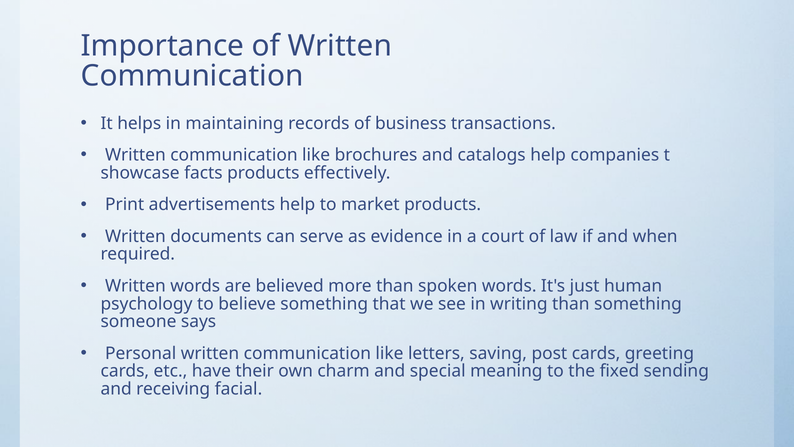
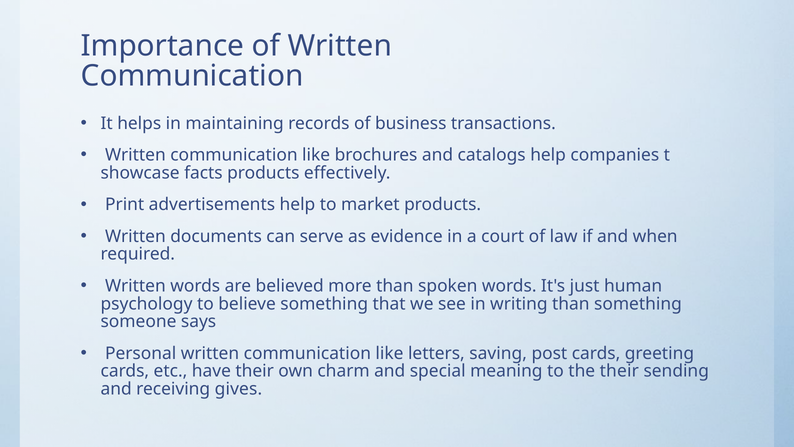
the fixed: fixed -> their (619, 371)
facial: facial -> gives (238, 389)
